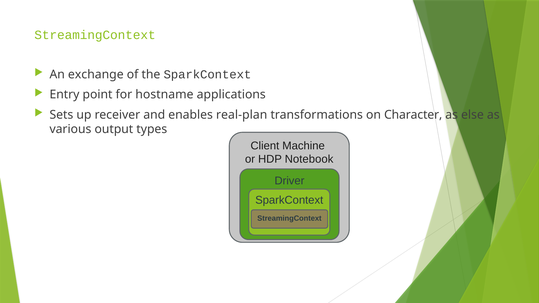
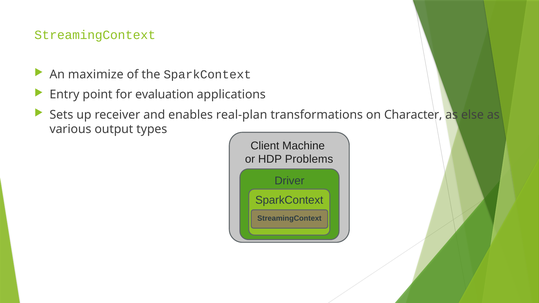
exchange: exchange -> maximize (96, 74)
hostname: hostname -> evaluation (165, 95)
Notebook: Notebook -> Problems (309, 159)
